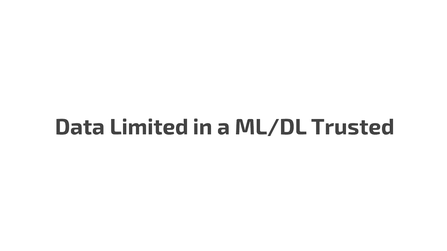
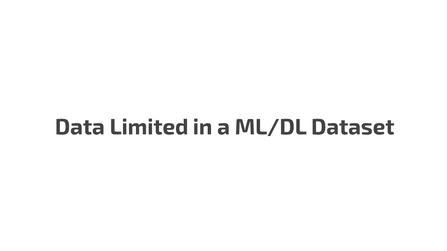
Trusted: Trusted -> Dataset (353, 127)
